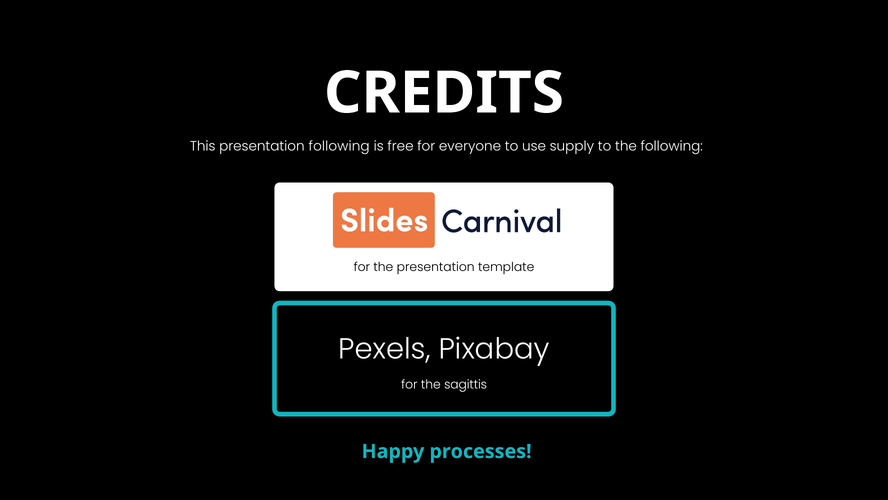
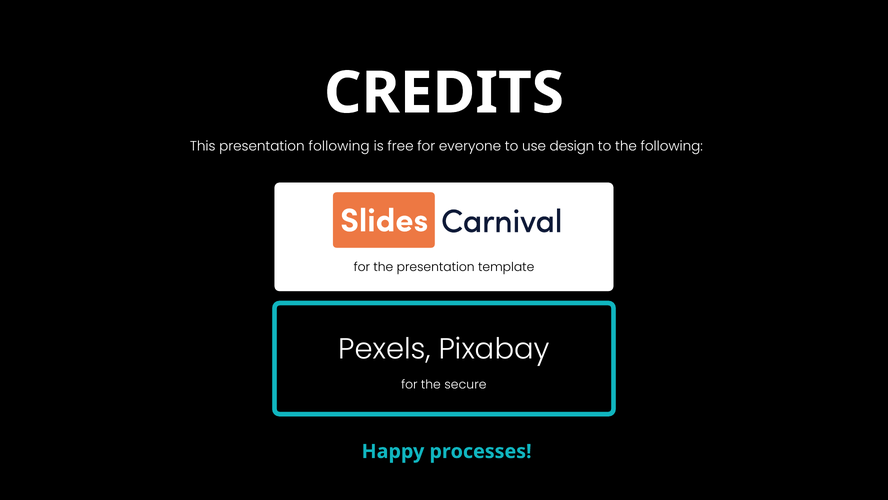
supply: supply -> design (572, 146)
sagittis: sagittis -> secure (465, 384)
